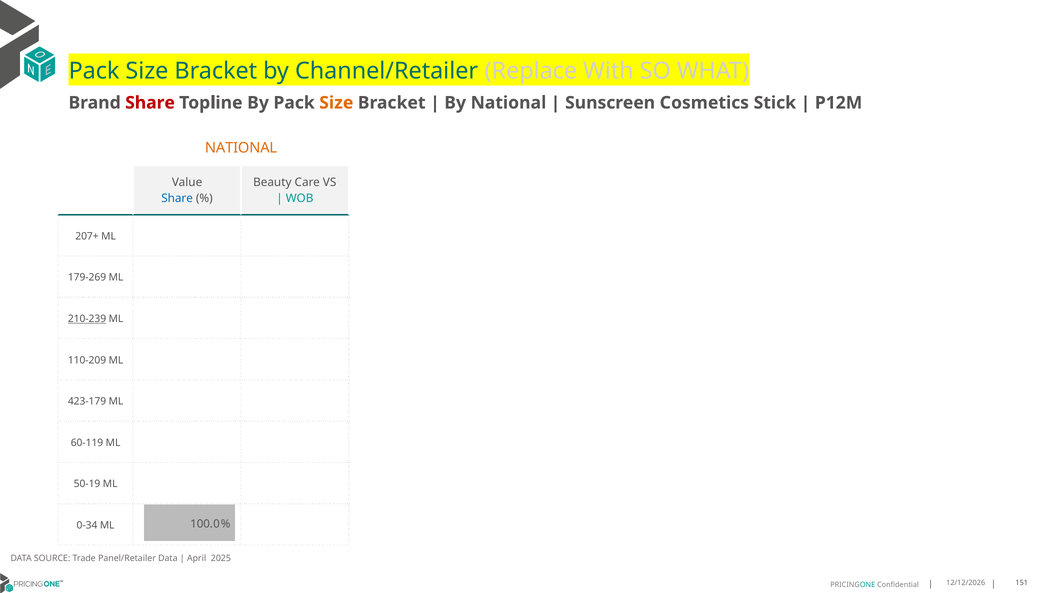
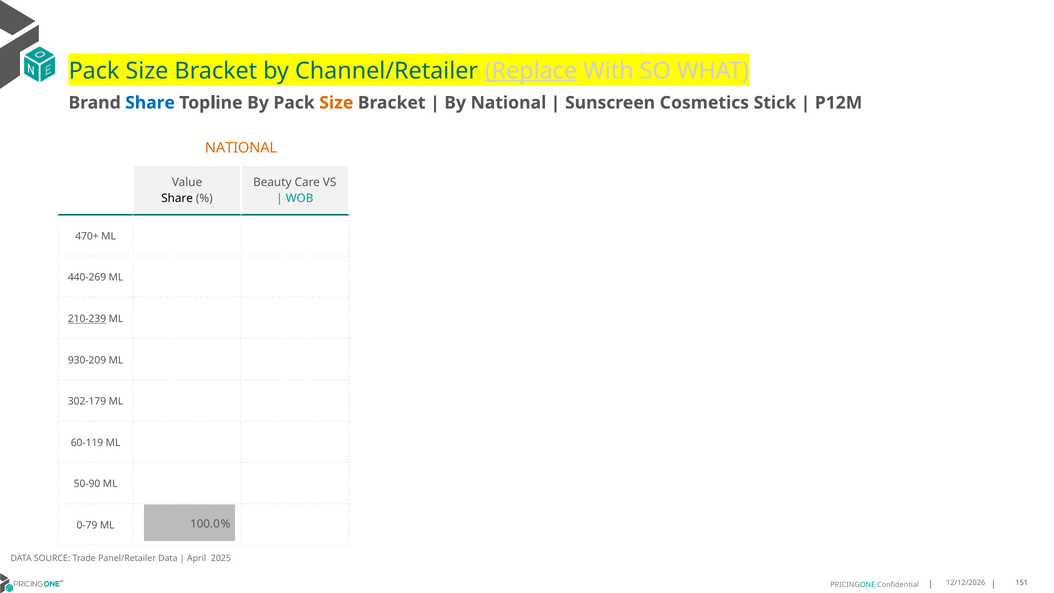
Replace underline: none -> present (531, 71)
Share colour: red -> blue (150, 103)
Share colour: blue -> black (177, 199)
207+: 207+ -> 470+ (87, 236)
179-269: 179-269 -> 440-269 (87, 278)
110-209: 110-209 -> 930-209 (87, 360)
423-179: 423-179 -> 302-179 (87, 401)
50-19: 50-19 -> 50-90 (87, 484)
0-34: 0-34 -> 0-79 (87, 525)
